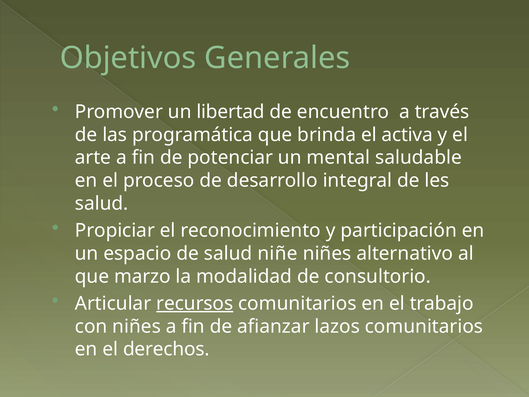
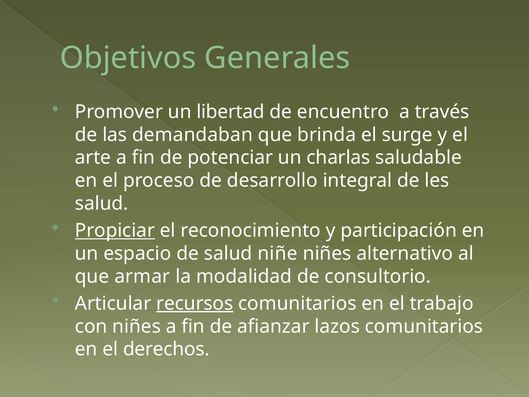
programática: programática -> demandaban (192, 135)
activa: activa -> surge (407, 135)
mental: mental -> charlas (338, 158)
Propiciar underline: none -> present (115, 230)
marzo: marzo -> armar (142, 276)
